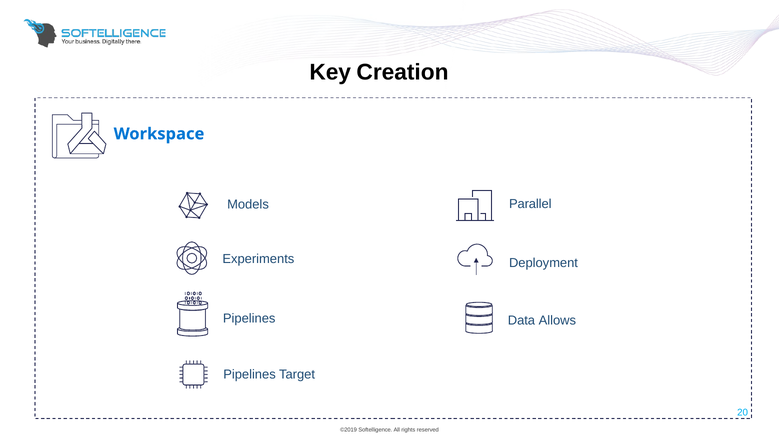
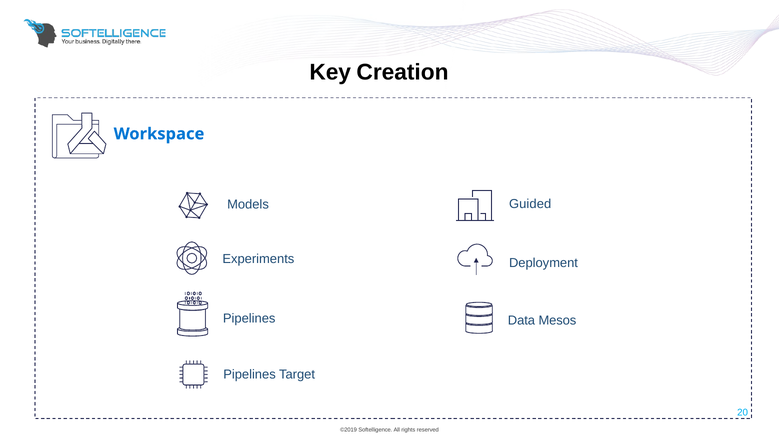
Parallel: Parallel -> Guided (530, 204)
Allows: Allows -> Mesos (557, 321)
